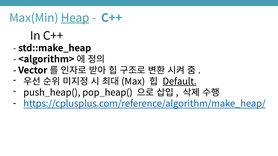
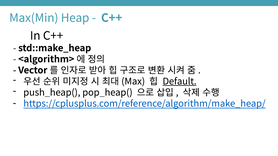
Heap underline: present -> none (75, 18)
